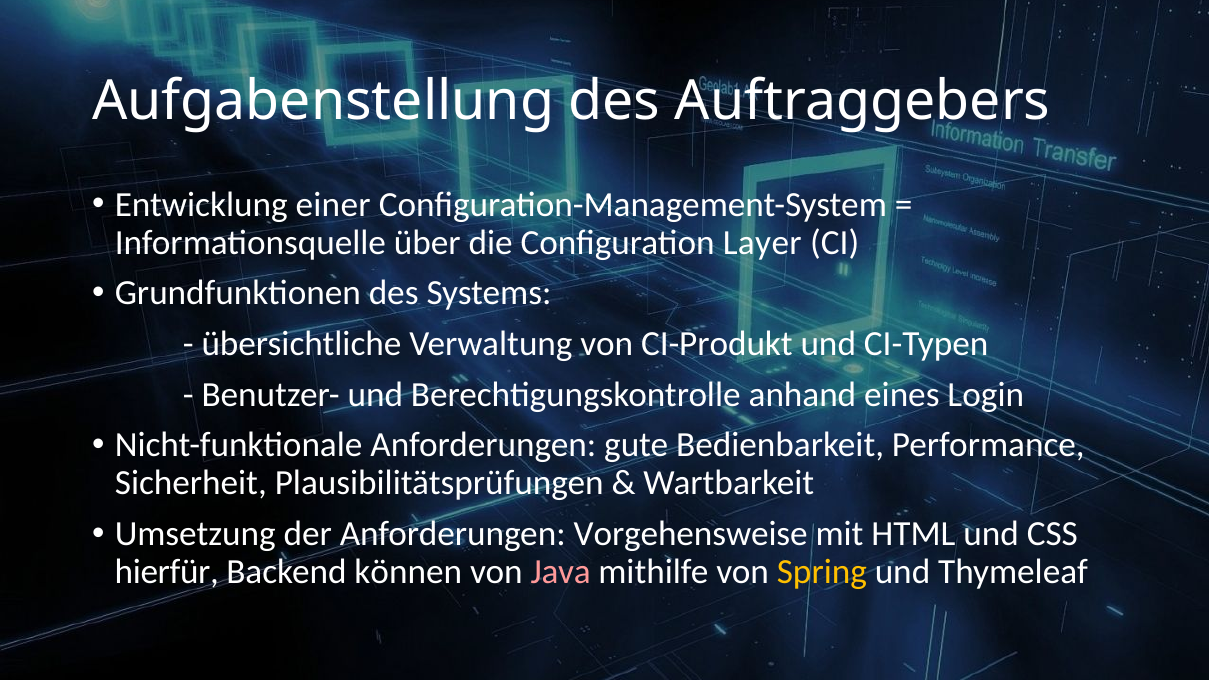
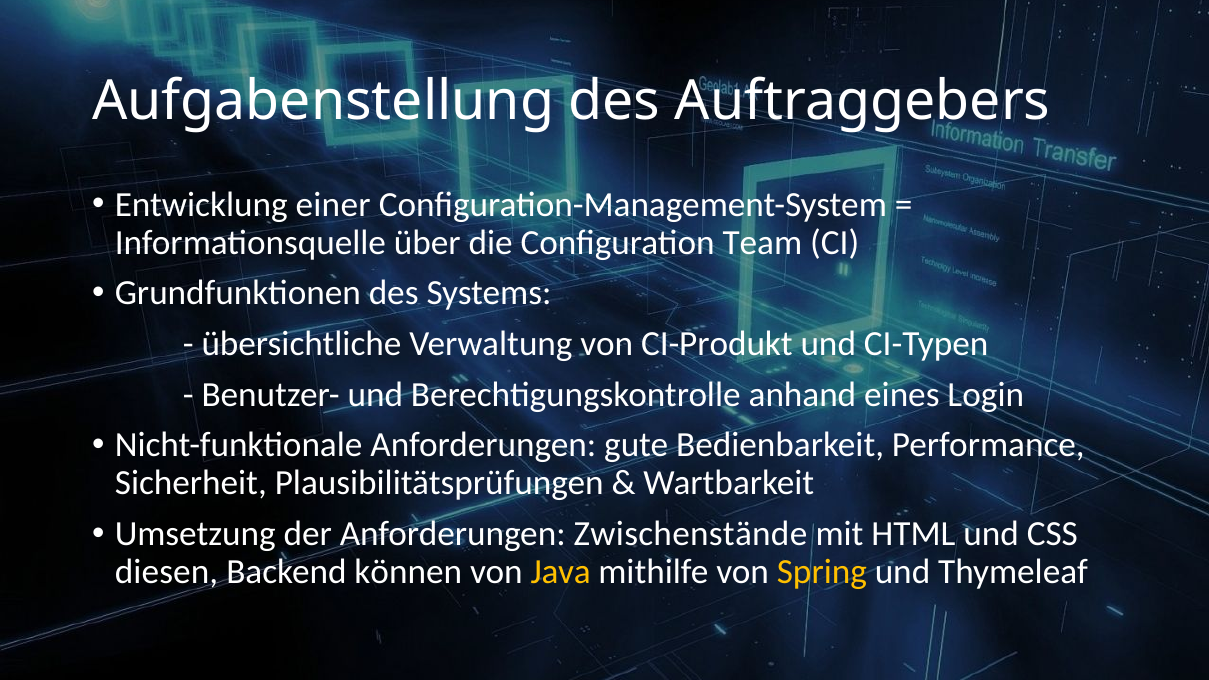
Layer: Layer -> Team (762, 242)
Vorgehensweise: Vorgehensweise -> Zwischenstände (690, 534)
hierfür: hierfür -> diesen (167, 572)
Java colour: pink -> yellow (561, 572)
